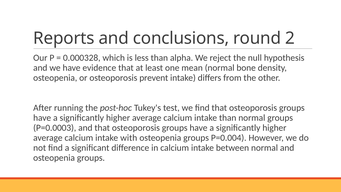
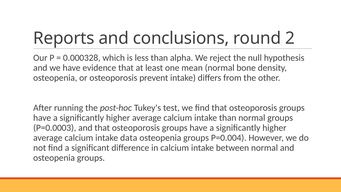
with: with -> data (129, 138)
